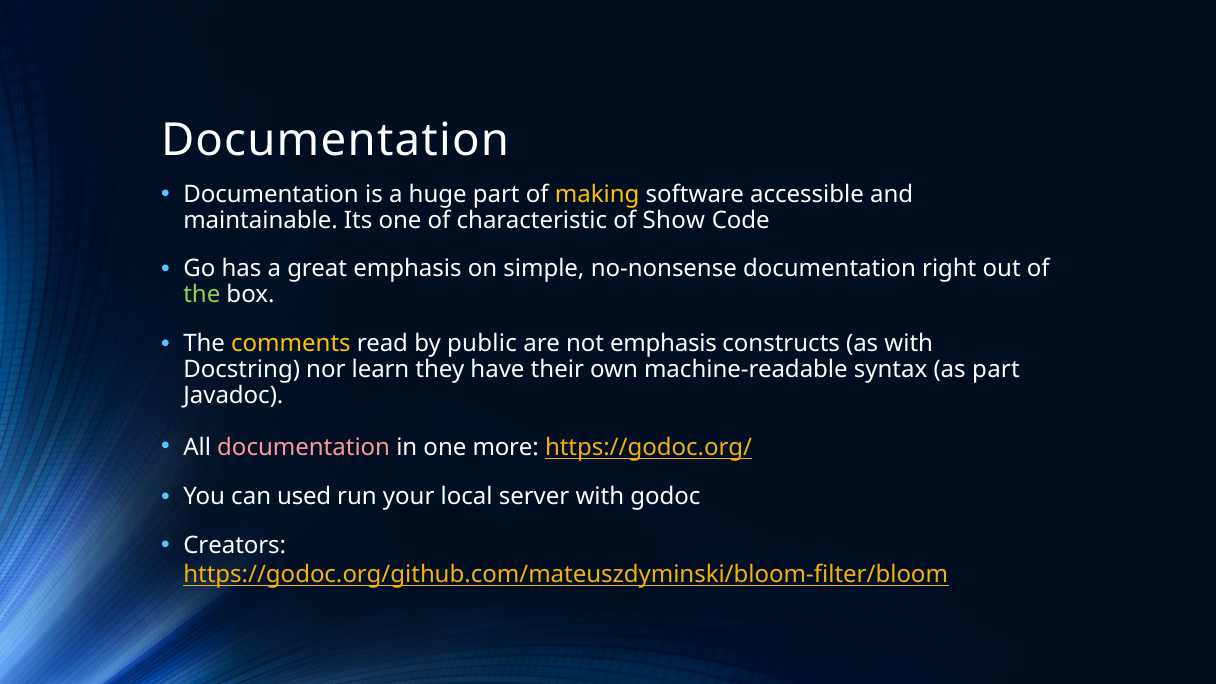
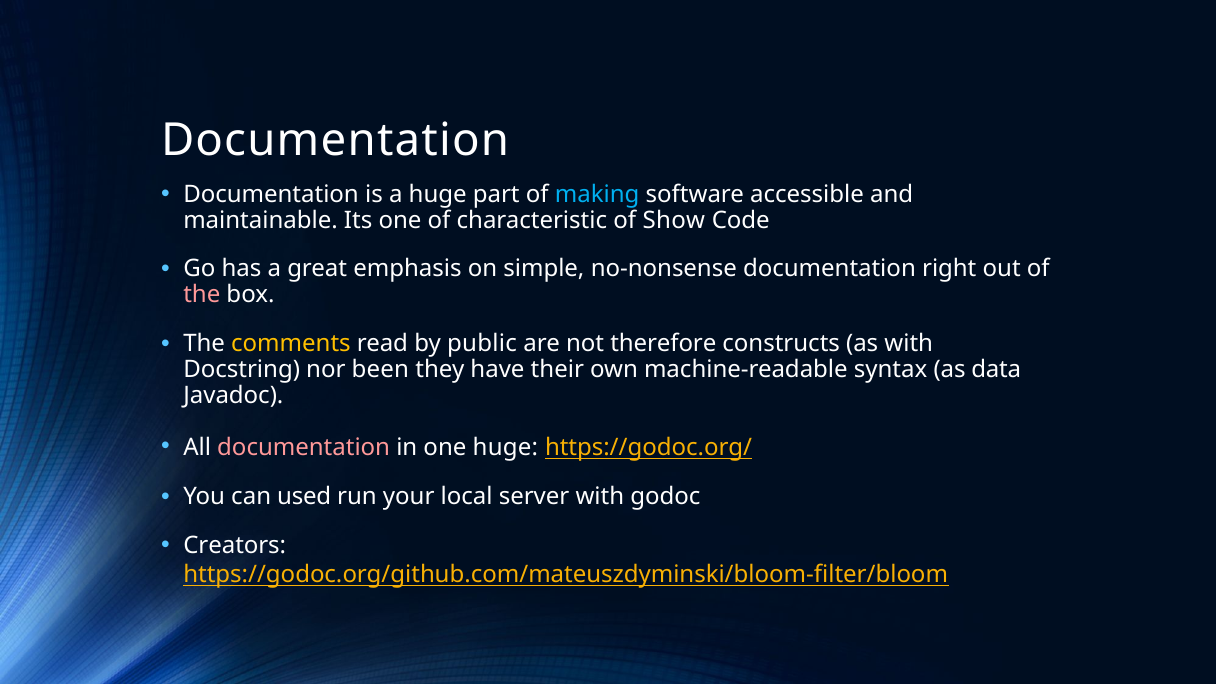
making colour: yellow -> light blue (597, 194)
the colour: light green -> pink (202, 295)
not emphasis: emphasis -> therefore (663, 344)
learn: learn -> been (380, 370)
as part: part -> data (996, 370)
one more: more -> huge (505, 447)
